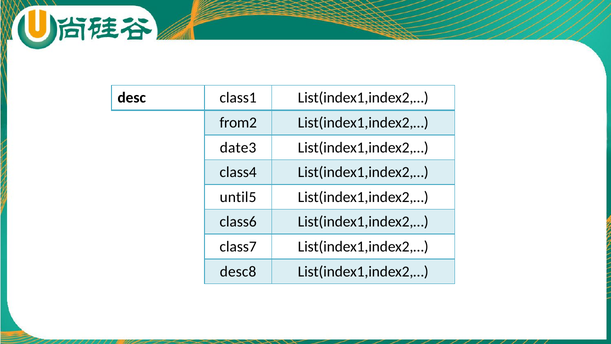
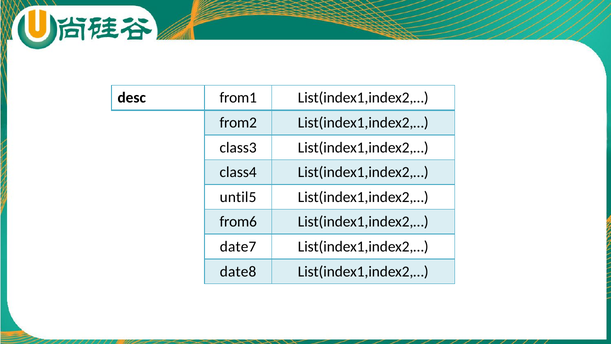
class1: class1 -> from1 (238, 98)
date3: date3 -> class3 (238, 147)
class6: class6 -> from6 (238, 222)
class7: class7 -> date7 (238, 246)
desc8: desc8 -> date8 (238, 271)
